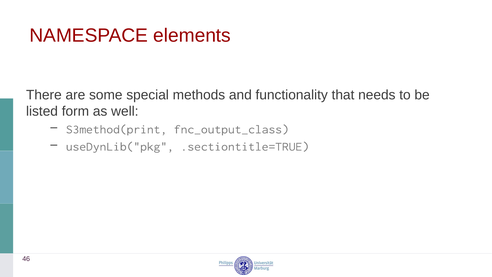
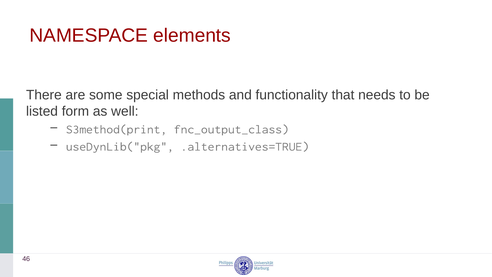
.sectiontitle=TRUE: .sectiontitle=TRUE -> .alternatives=TRUE (245, 146)
